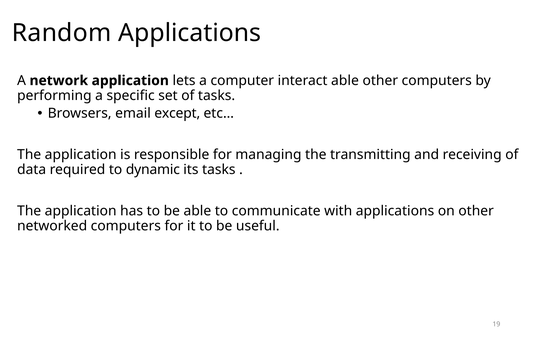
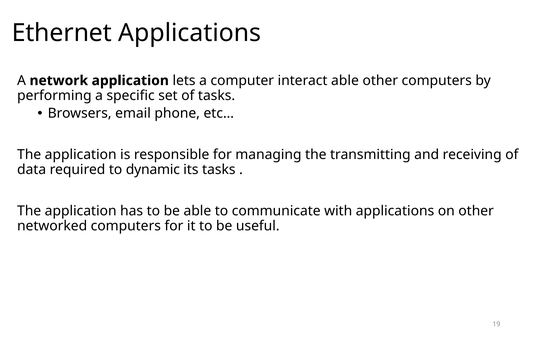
Random: Random -> Ethernet (62, 33)
except: except -> phone (177, 113)
